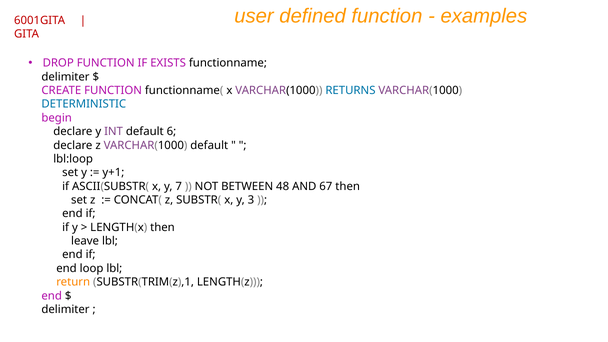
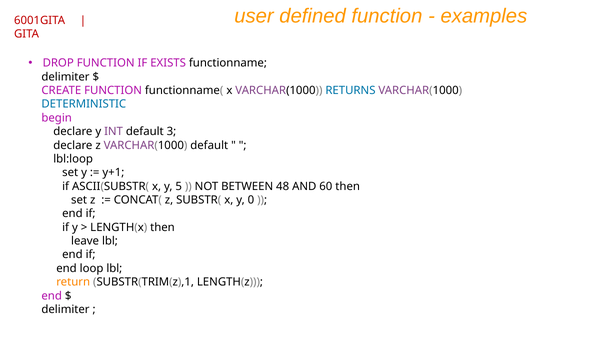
6: 6 -> 3 (172, 132)
7: 7 -> 5 (179, 186)
67: 67 -> 60 (326, 186)
3: 3 -> 0 (251, 200)
